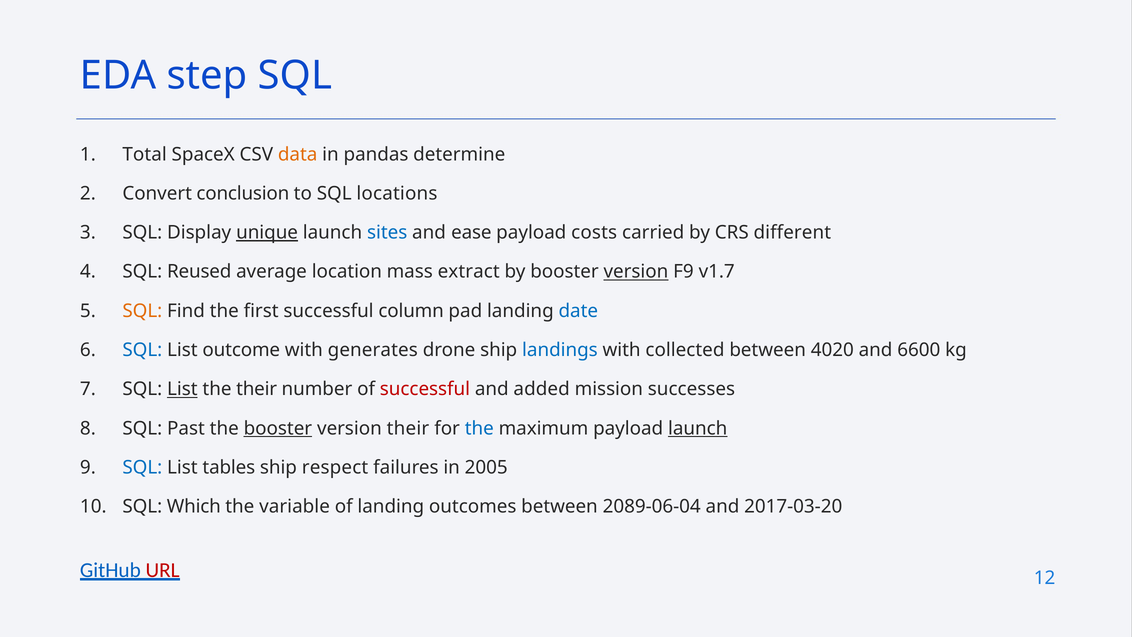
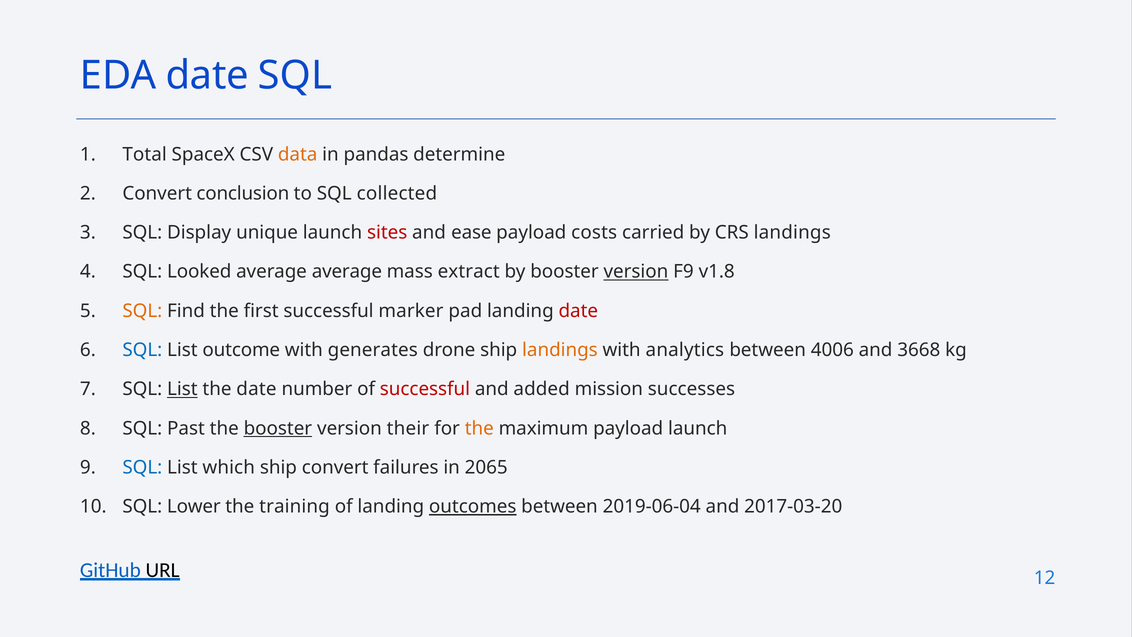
EDA step: step -> date (207, 76)
locations: locations -> collected (397, 193)
unique underline: present -> none (267, 232)
sites colour: blue -> red (387, 232)
CRS different: different -> landings (792, 232)
Reused: Reused -> Looked (199, 272)
average location: location -> average (347, 272)
v1.7: v1.7 -> v1.8 (717, 272)
column: column -> marker (411, 311)
date colour: blue -> red (578, 311)
landings colour: blue -> orange (560, 350)
collected: collected -> analytics (685, 350)
4020: 4020 -> 4006 (832, 350)
6600: 6600 -> 3668 (919, 350)
the their: their -> date (256, 389)
the colour: blue -> orange (479, 428)
launch underline: present -> none (698, 428)
tables: tables -> which (229, 467)
ship respect: respect -> convert (335, 467)
2005: 2005 -> 2065 (486, 467)
Which: Which -> Lower (194, 506)
variable: variable -> training (295, 506)
outcomes underline: none -> present (473, 506)
2089-06-04: 2089-06-04 -> 2019-06-04 (652, 506)
URL colour: red -> black (163, 570)
